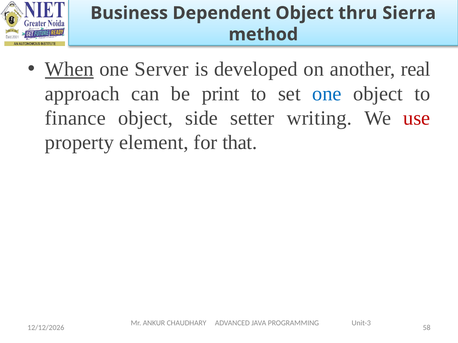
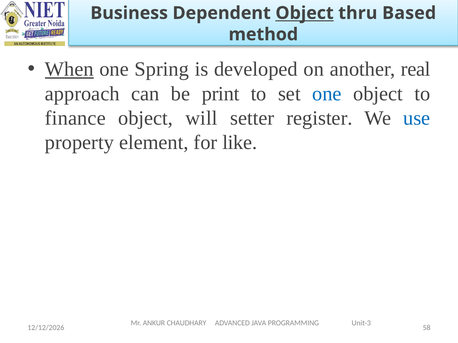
Object underline: none -> present (305, 13)
Sierra: Sierra -> Based (409, 13)
Server: Server -> Spring (162, 69)
side: side -> will (202, 118)
writing: writing -> register (319, 118)
use colour: red -> blue (417, 118)
that: that -> like (240, 143)
